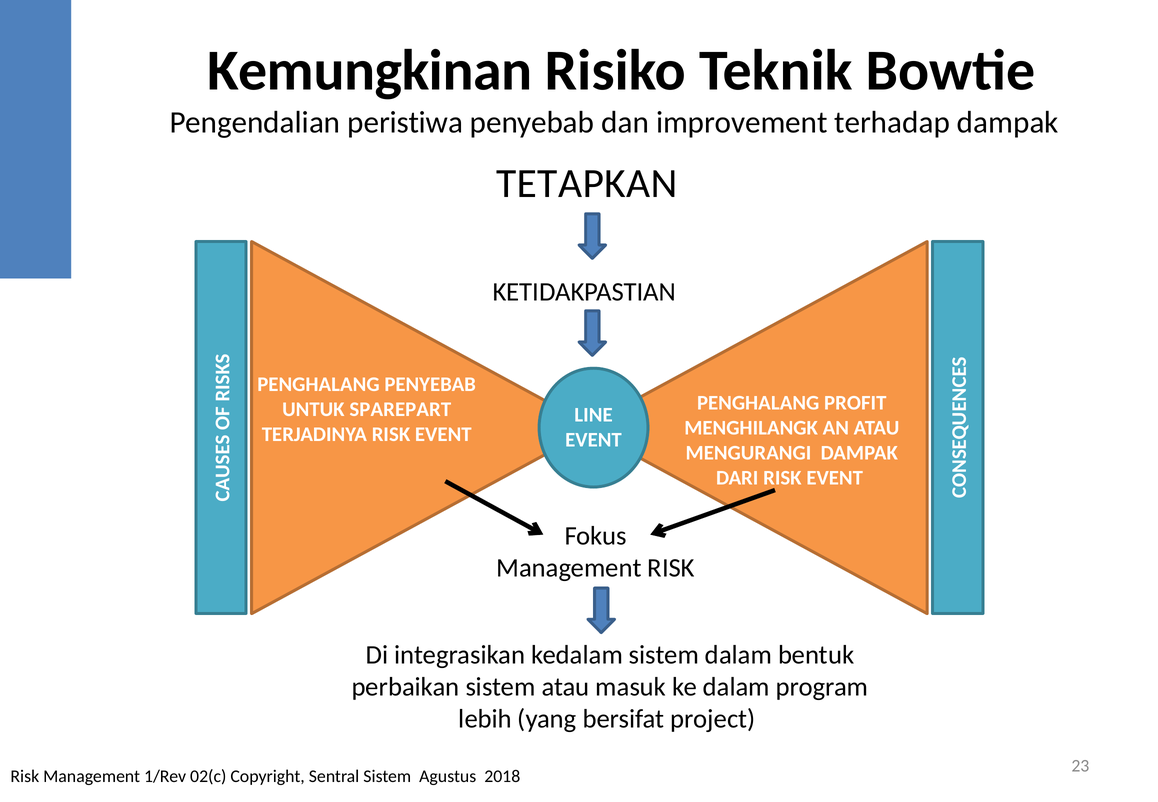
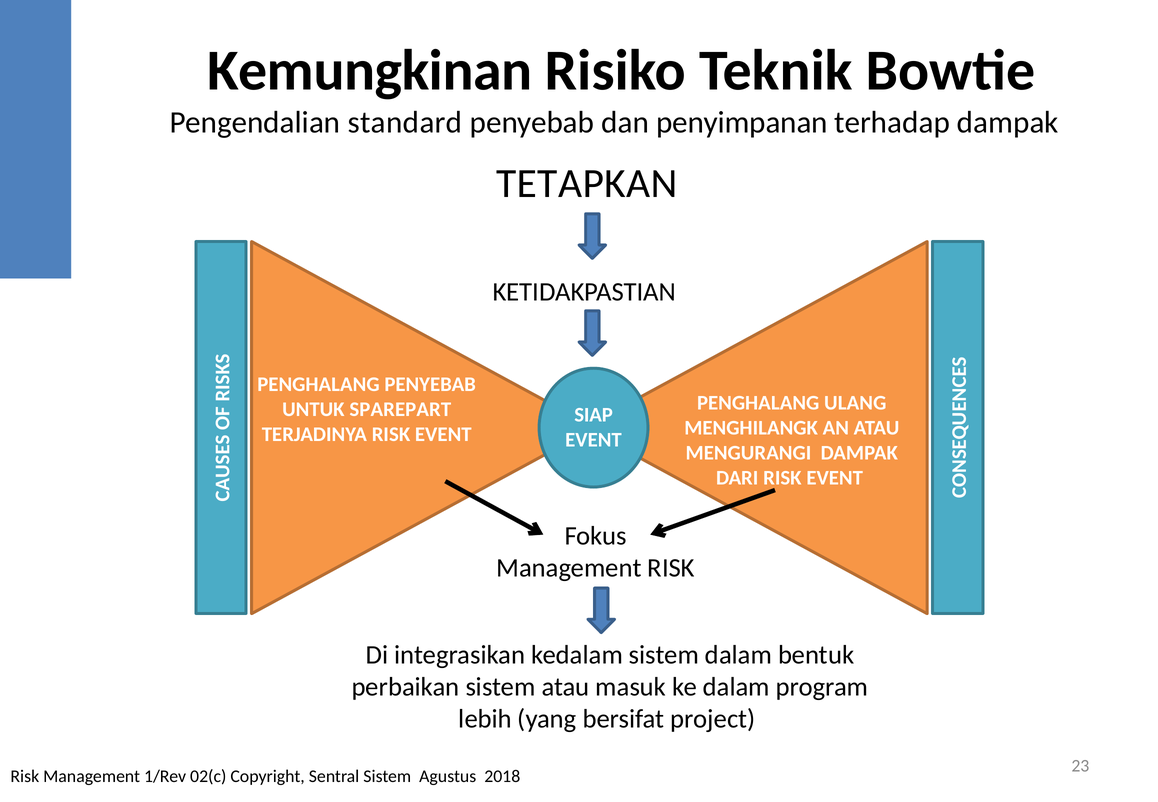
peristiwa: peristiwa -> standard (405, 122)
improvement: improvement -> penyimpanan (742, 122)
PROFIT: PROFIT -> ULANG (855, 403)
LINE: LINE -> SIAP (594, 415)
